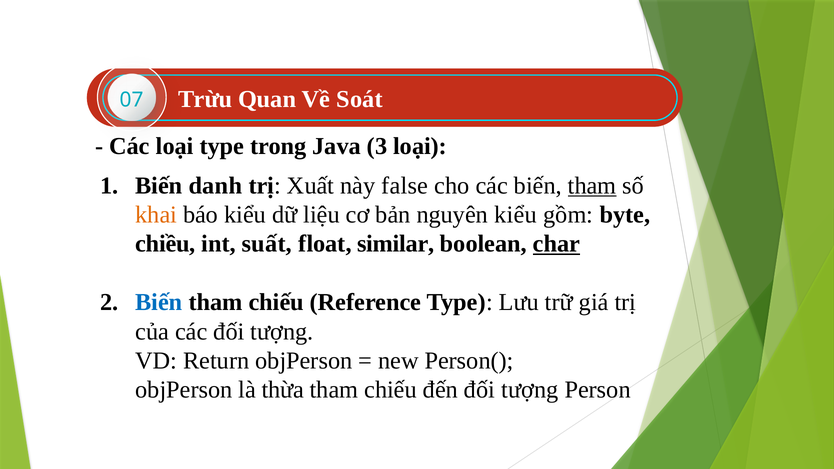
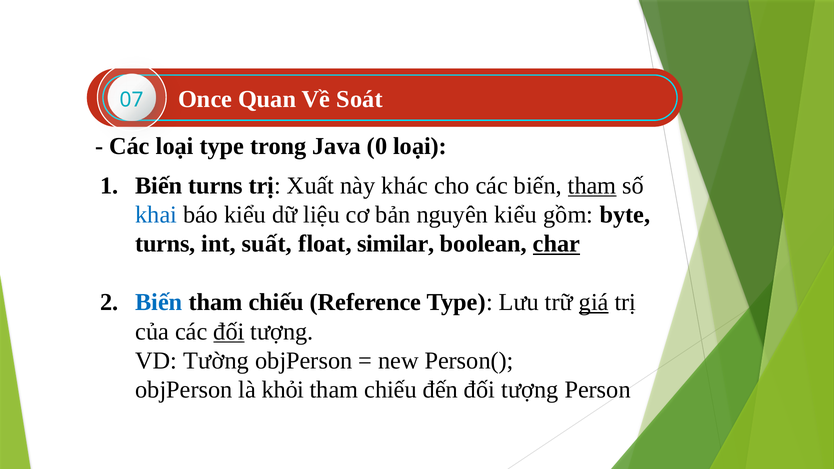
Trừu: Trừu -> Once (205, 99)
3: 3 -> 0 (377, 146)
Biến danh: danh -> turns (216, 186)
false: false -> khác (405, 186)
khai colour: orange -> blue (156, 215)
chiều: chiều -> turns (165, 244)
giá underline: none -> present (594, 302)
đối underline: none -> present (229, 332)
Return: Return -> Tường (216, 361)
thừa: thừa -> khỏi (283, 390)
